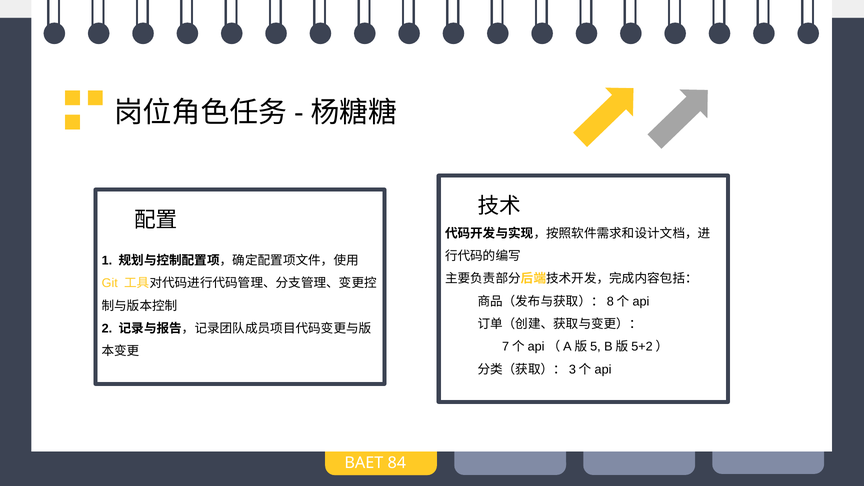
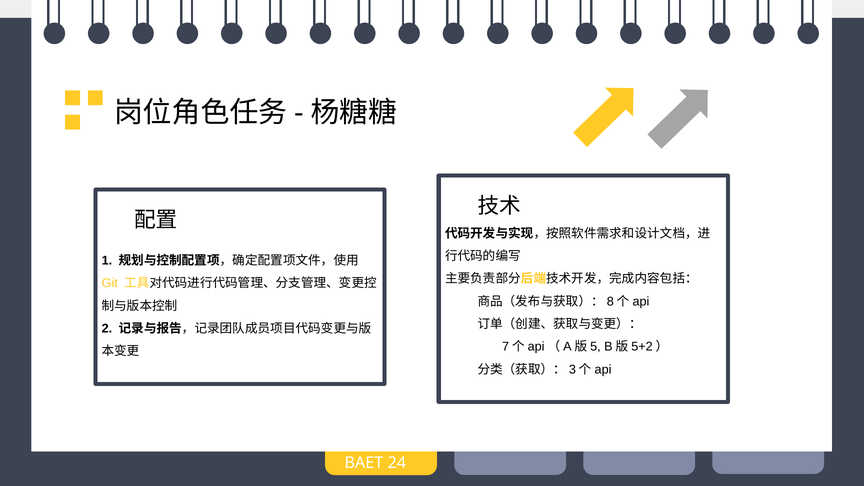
84: 84 -> 24 (397, 463)
